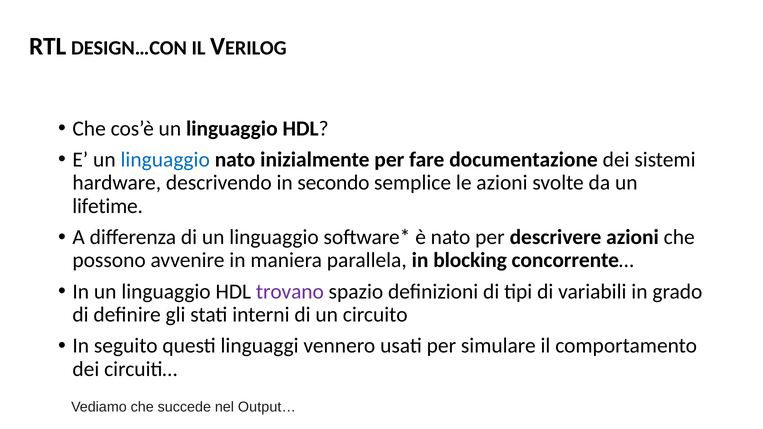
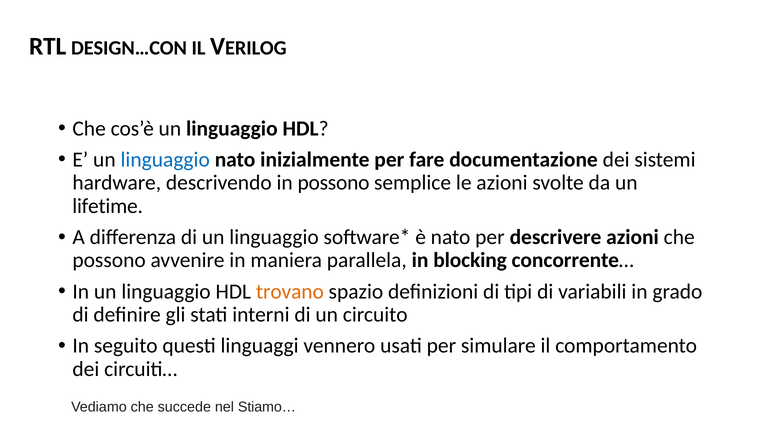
in secondo: secondo -> possono (334, 183)
trovano colour: purple -> orange (290, 292)
Output…: Output… -> Stiamo… (267, 407)
